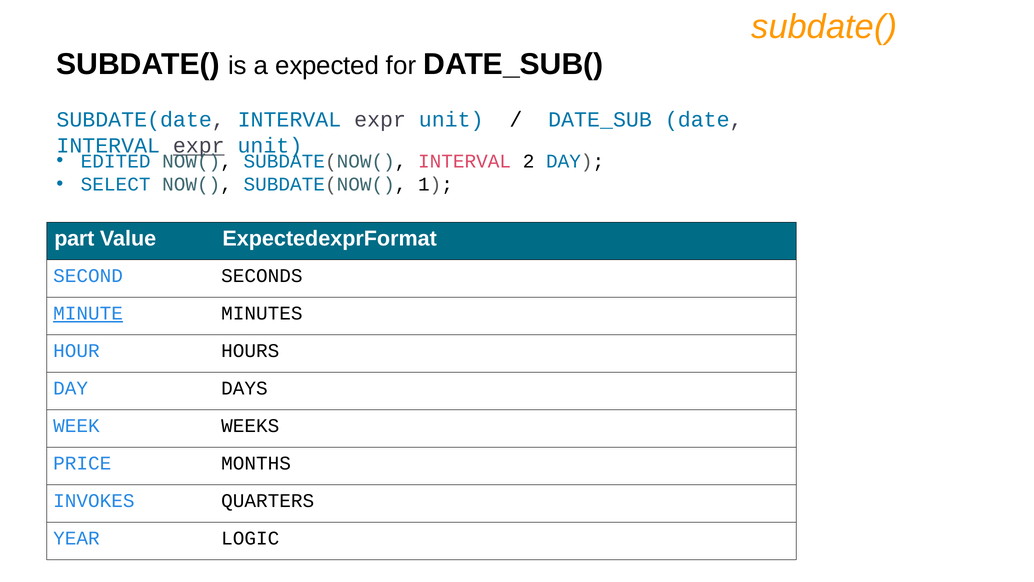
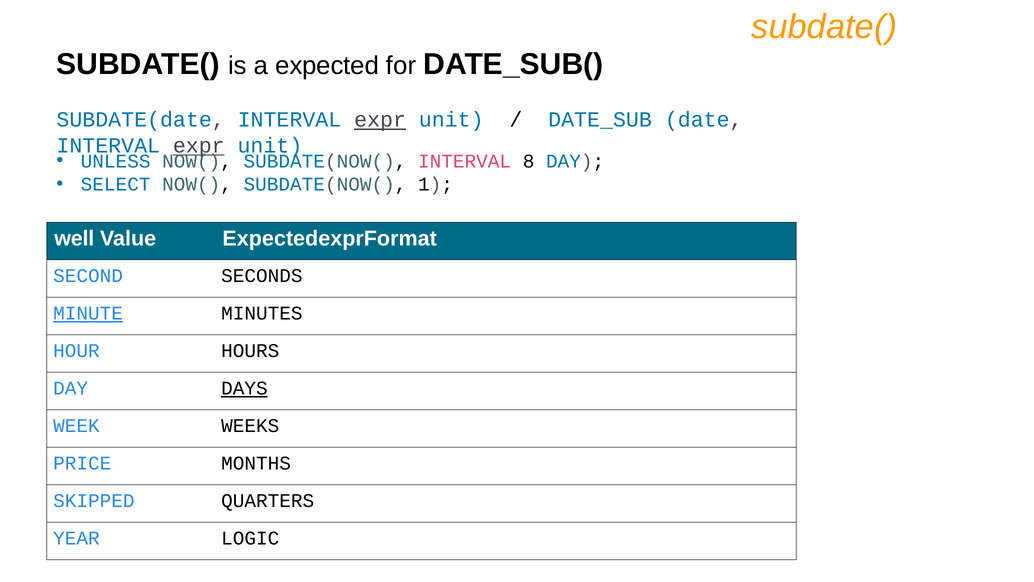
expr underline: none -> present (380, 120)
EDITED: EDITED -> UNLESS (116, 161)
2: 2 -> 8 (529, 161)
part: part -> well (74, 238)
DAYS underline: none -> present (244, 388)
INVOKES: INVOKES -> SKIPPED (94, 501)
